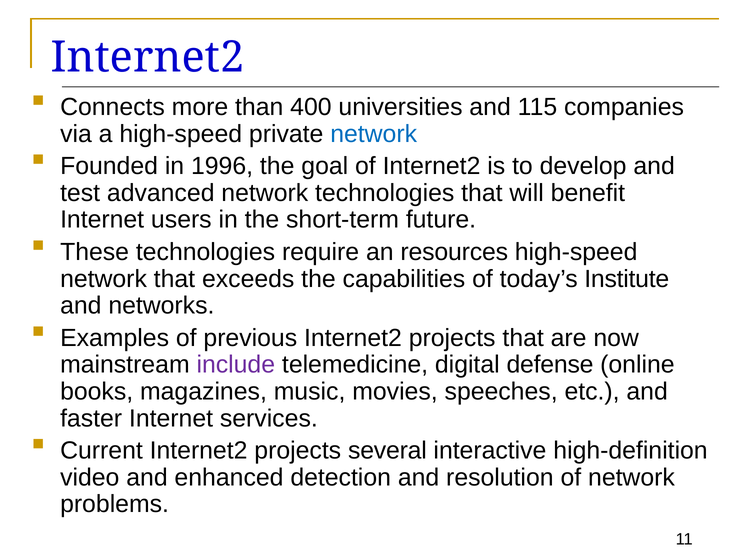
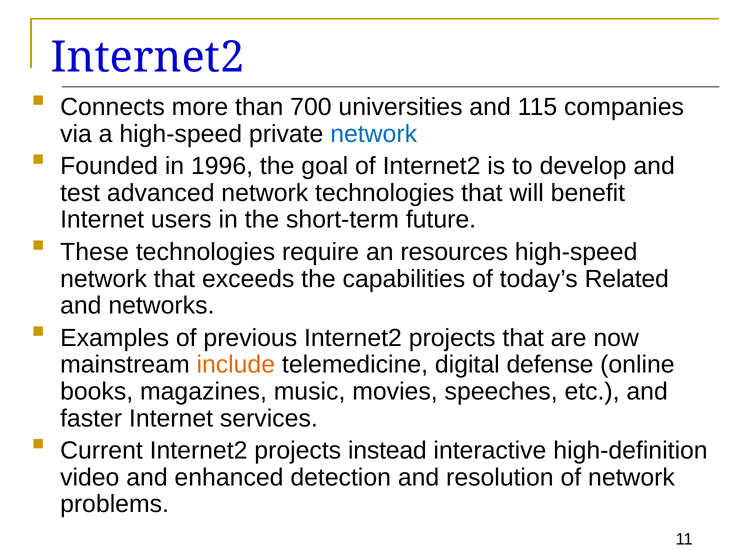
400: 400 -> 700 (311, 107)
Institute: Institute -> Related (627, 279)
include colour: purple -> orange (236, 365)
several: several -> instead (387, 451)
